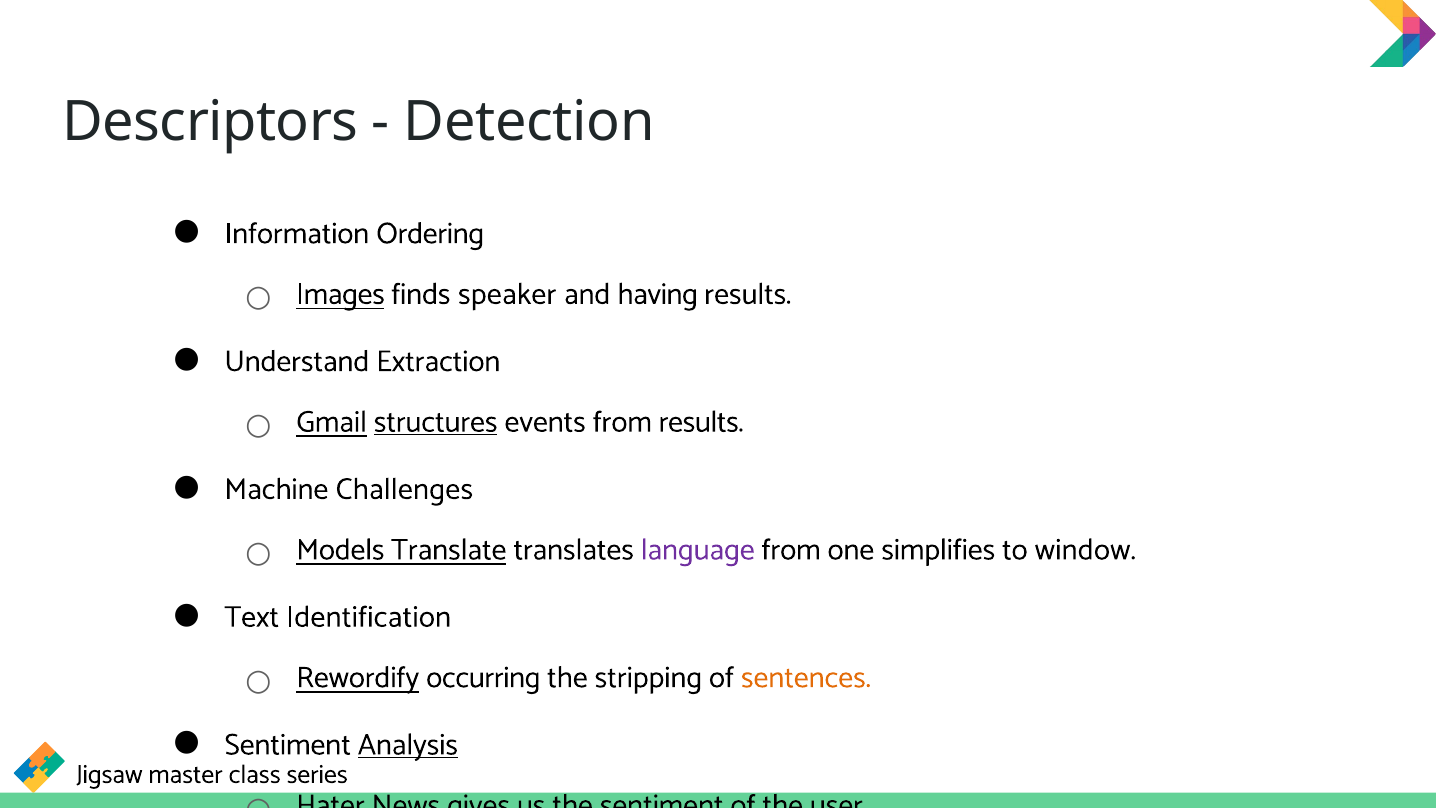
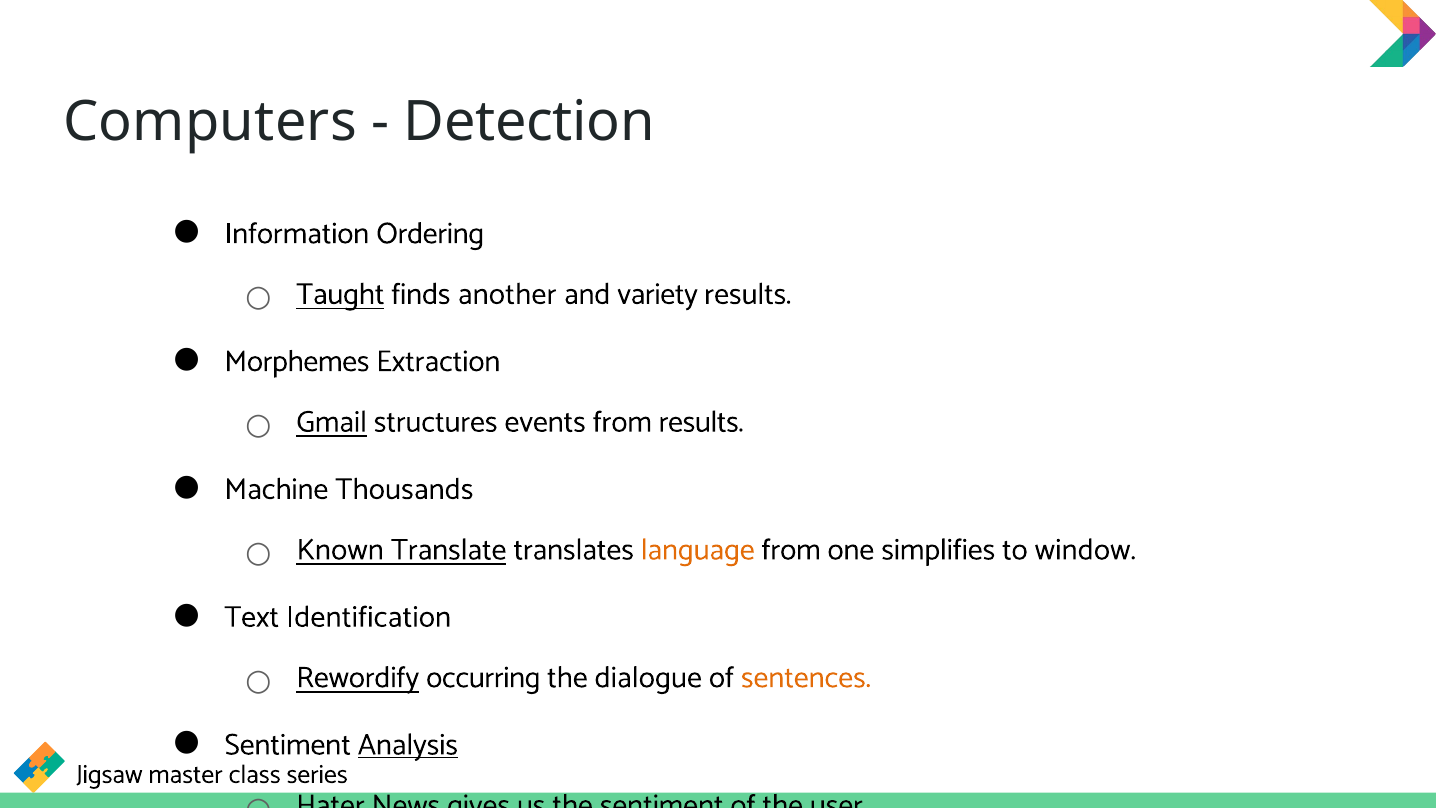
Descriptors: Descriptors -> Computers (210, 122)
Images: Images -> Taught (340, 294)
speaker: speaker -> another (507, 294)
having: having -> variety (658, 294)
Understand: Understand -> Morphemes (297, 361)
structures underline: present -> none (436, 422)
Challenges: Challenges -> Thousands (404, 489)
Models: Models -> Known (340, 549)
language colour: purple -> orange (698, 549)
stripping: stripping -> dialogue (648, 677)
